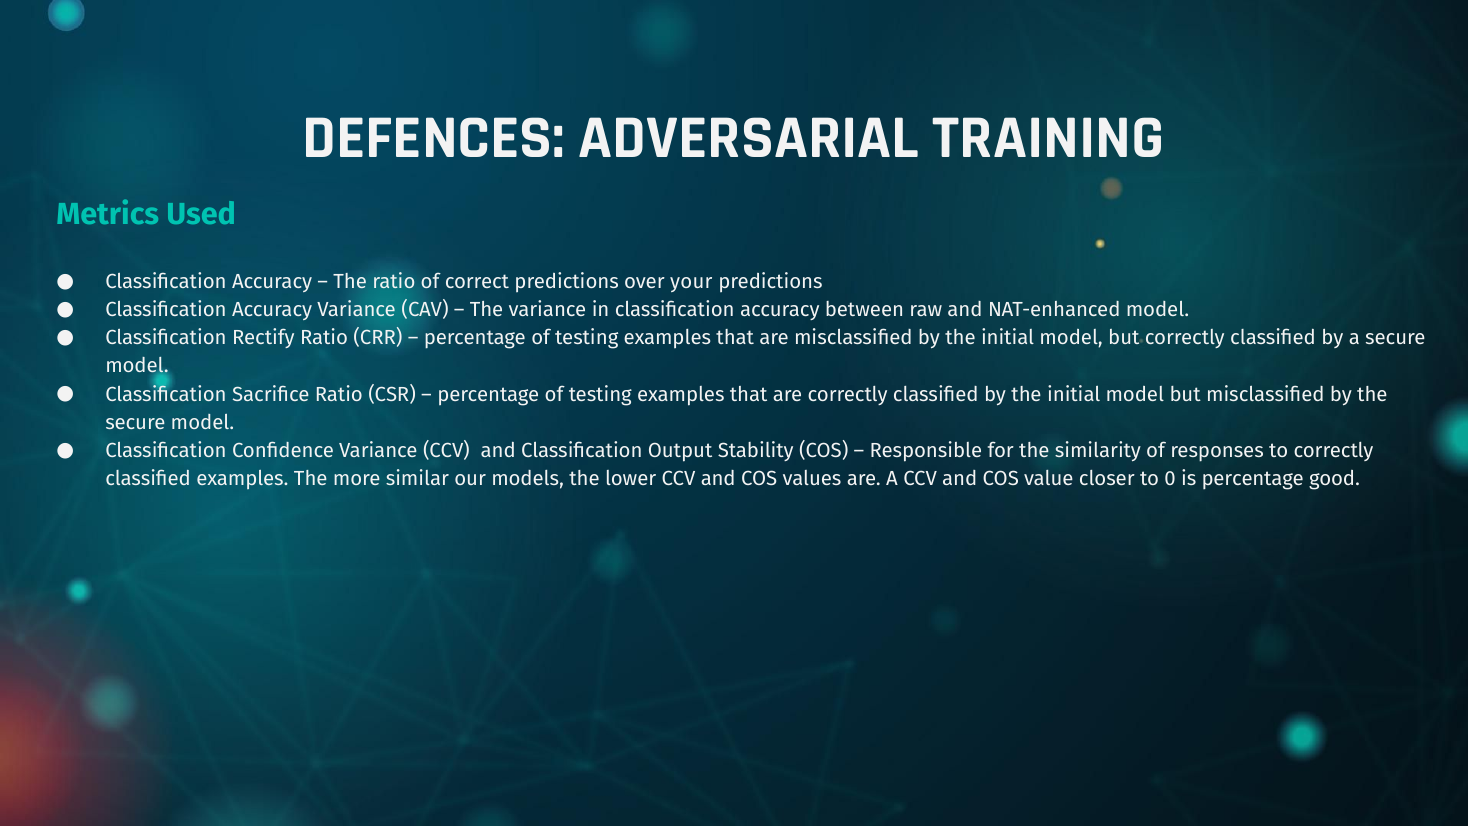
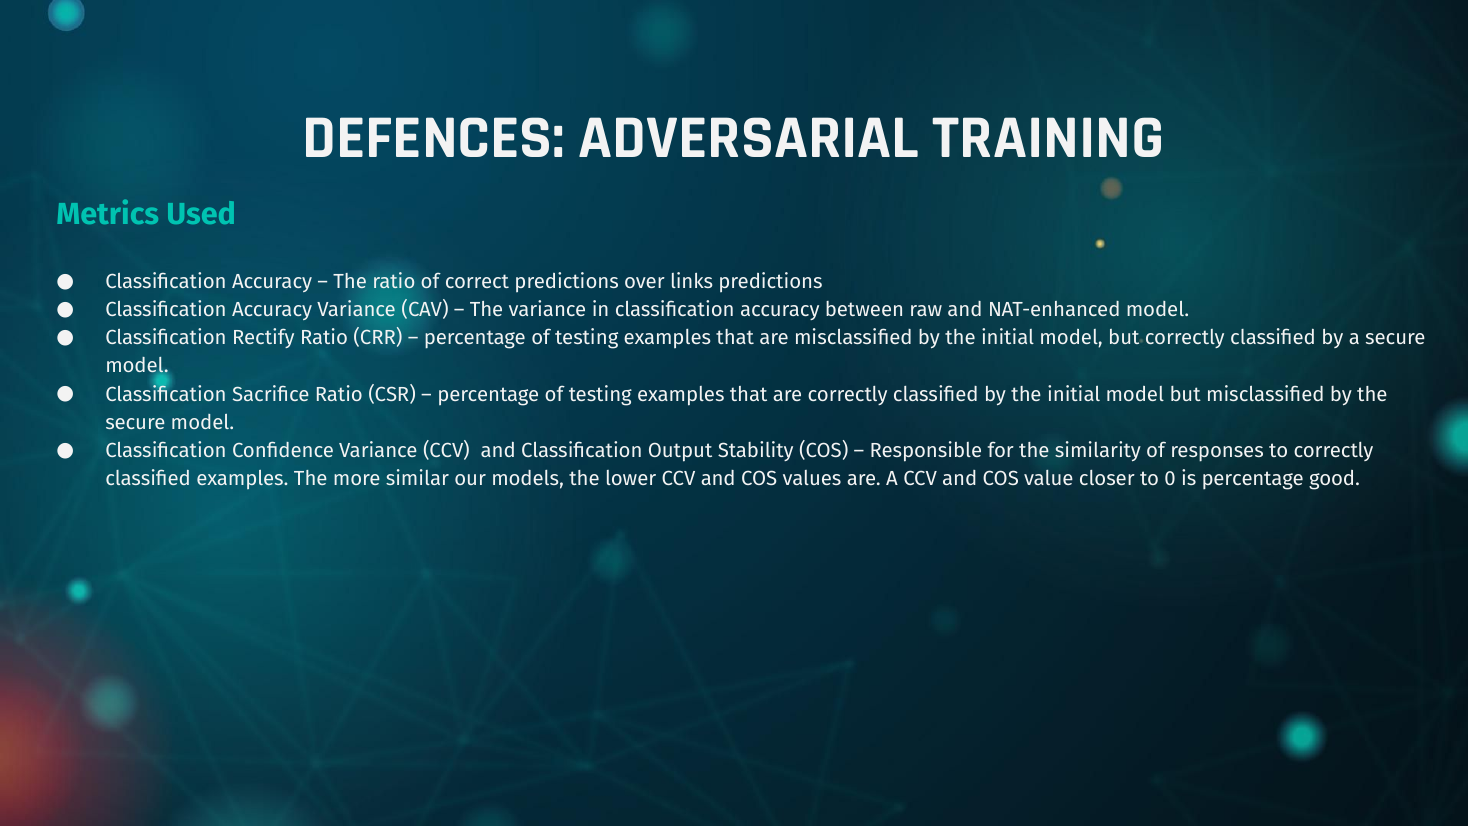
your: your -> links (692, 282)
